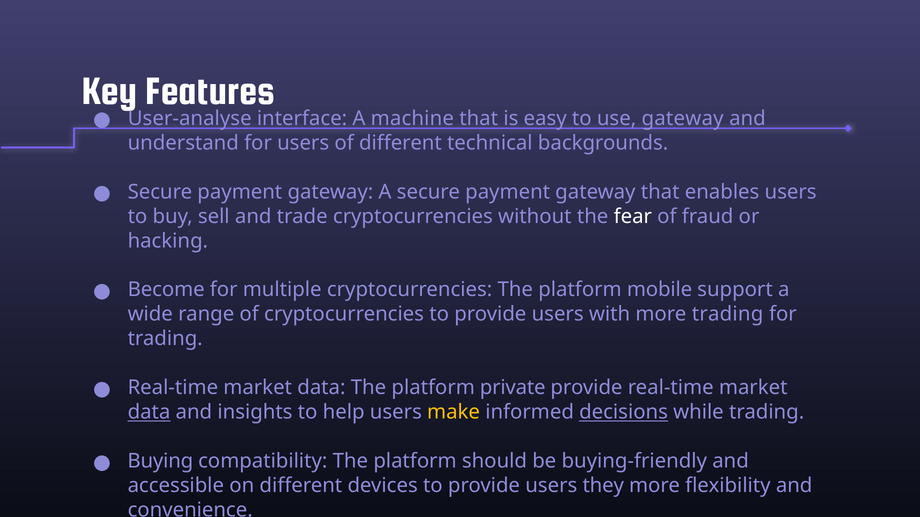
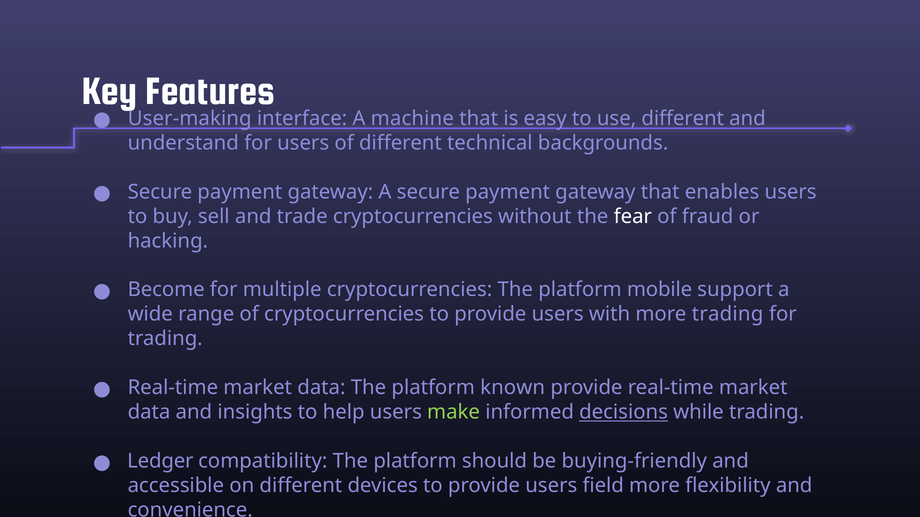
User-analyse: User-analyse -> User-making (190, 118)
use gateway: gateway -> different (683, 118)
private: private -> known (513, 388)
data underline: present -> none (149, 413)
make colour: yellow -> light green (454, 413)
Buying: Buying -> Ledger (160, 462)
they: they -> field (603, 486)
